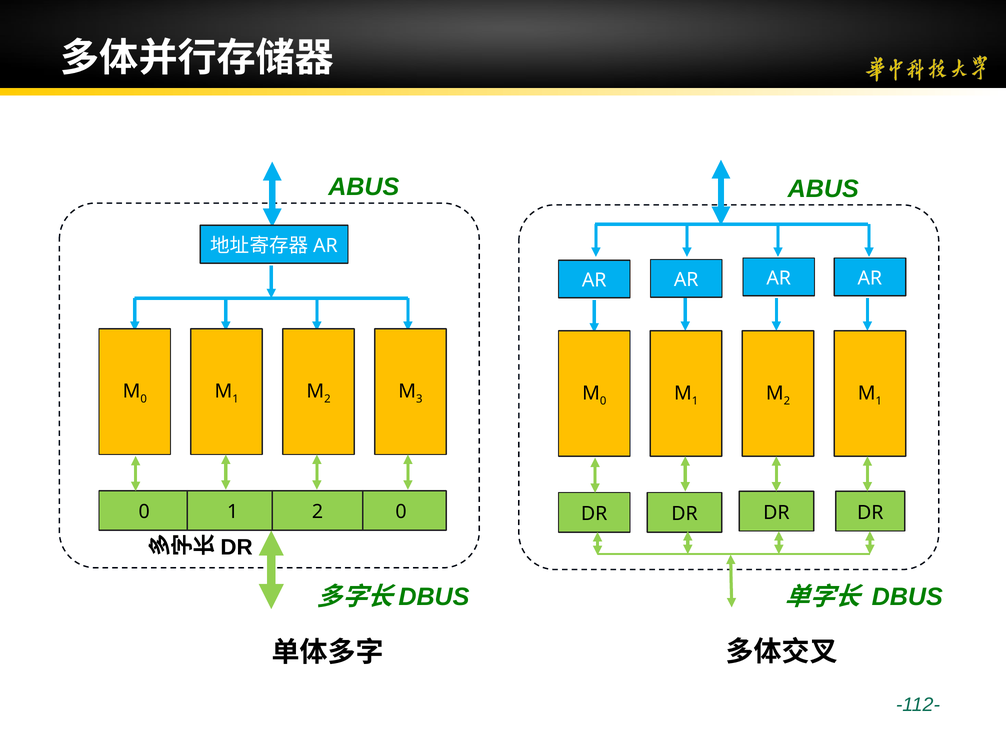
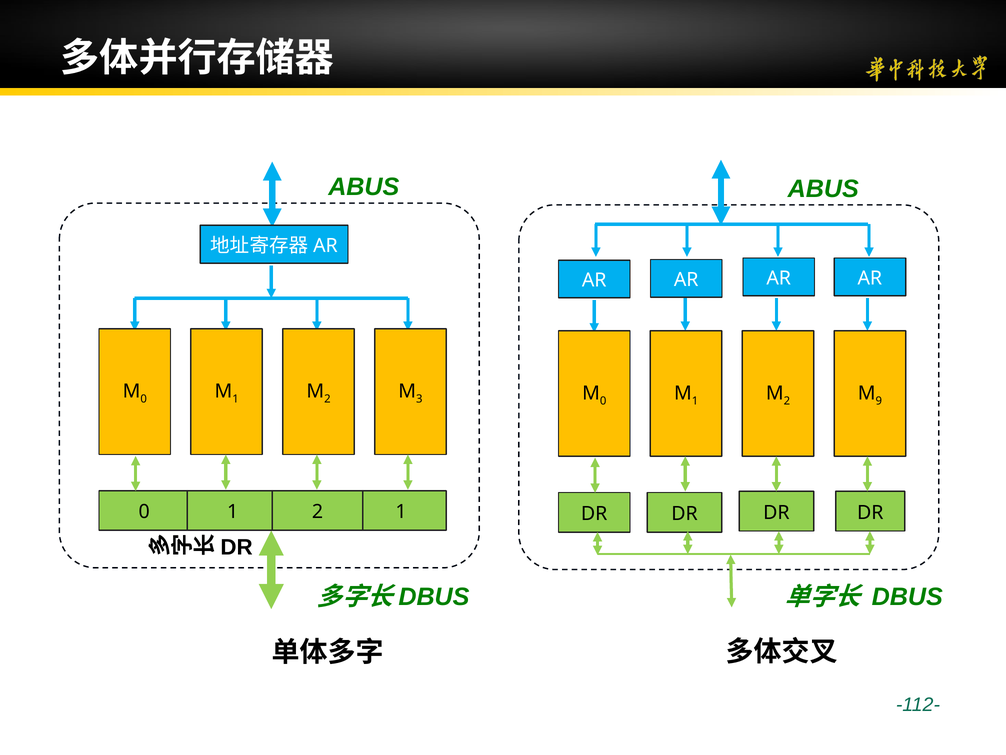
1: 1 -> 9 (879, 401)
1 0: 0 -> 1 (401, 512)
